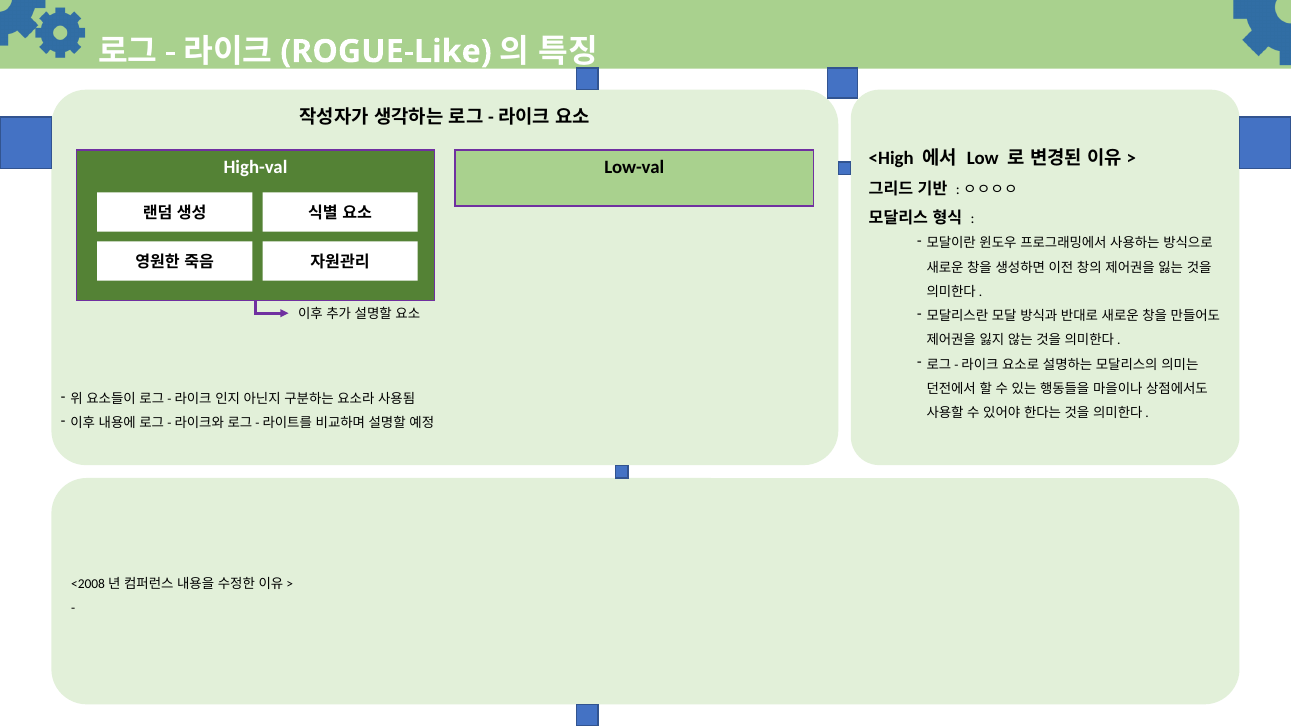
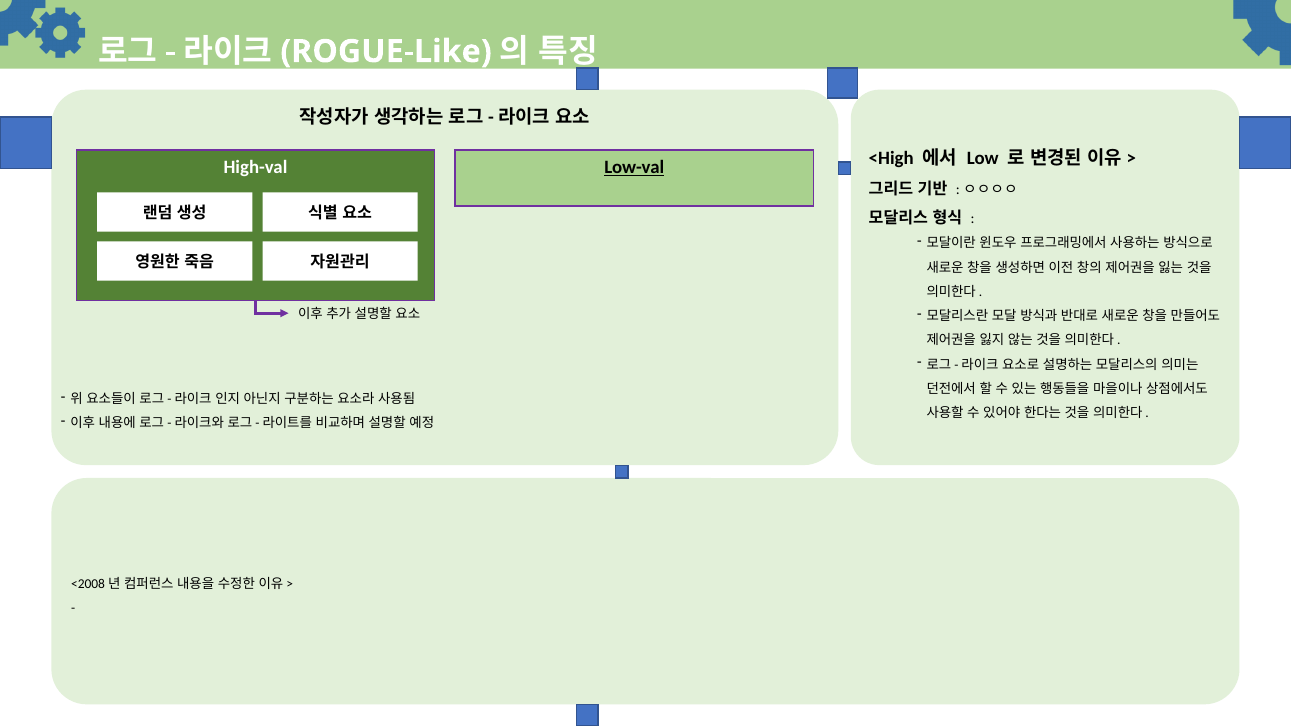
Low-val underline: none -> present (634, 167)
